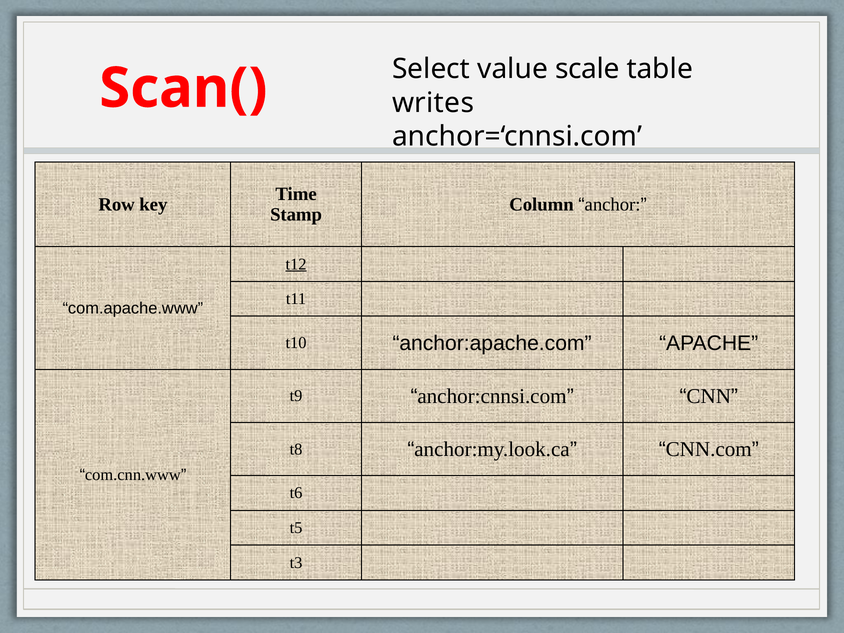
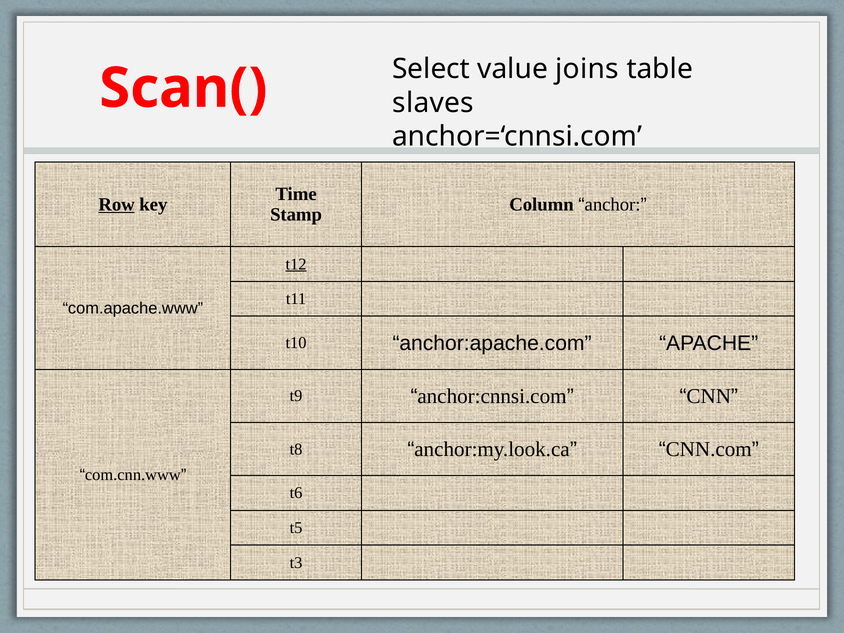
scale: scale -> joins (587, 69)
writes: writes -> slaves (433, 103)
Row underline: none -> present (117, 204)
